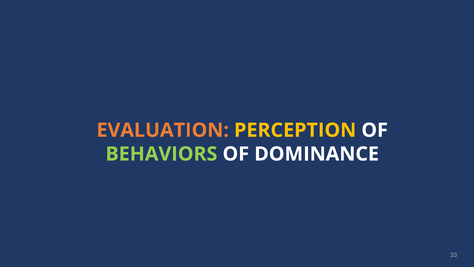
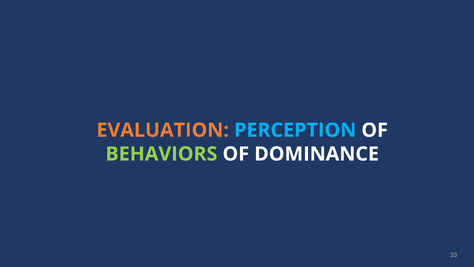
PERCEPTION colour: yellow -> light blue (295, 130)
